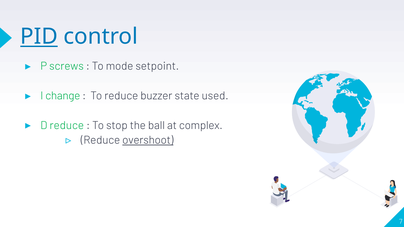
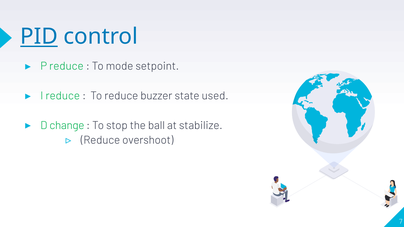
P screws: screws -> reduce (66, 66)
I change: change -> reduce (63, 96)
D reduce: reduce -> change (67, 125)
complex: complex -> stabilize (201, 125)
overshoot underline: present -> none (148, 140)
